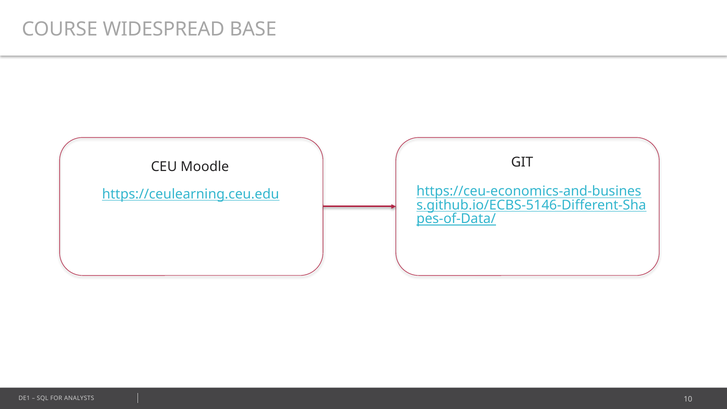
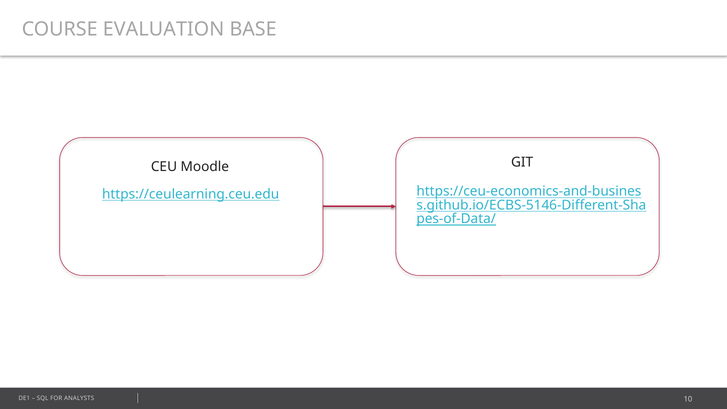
WIDESPREAD: WIDESPREAD -> EVALUATION (164, 29)
